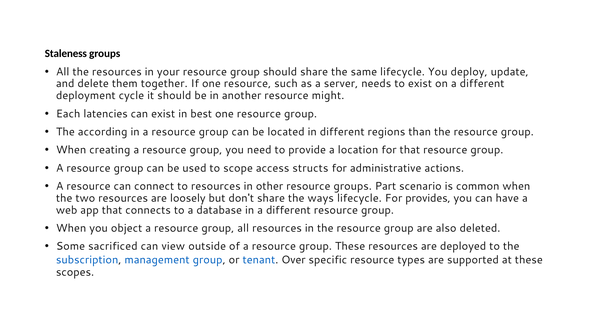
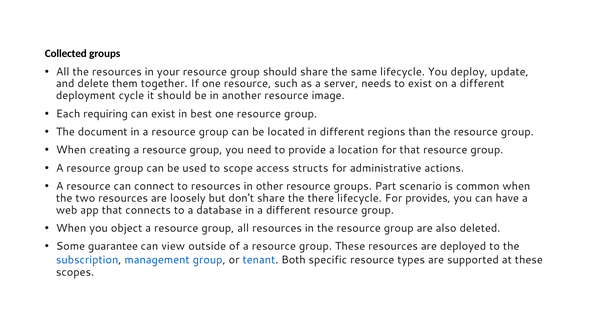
Staleness: Staleness -> Collected (66, 53)
might: might -> image (328, 95)
latencies: latencies -> requiring (106, 113)
according: according -> document (103, 132)
ways: ways -> there (321, 198)
sacrificed: sacrificed -> guarantee (113, 246)
Over: Over -> Both (293, 259)
